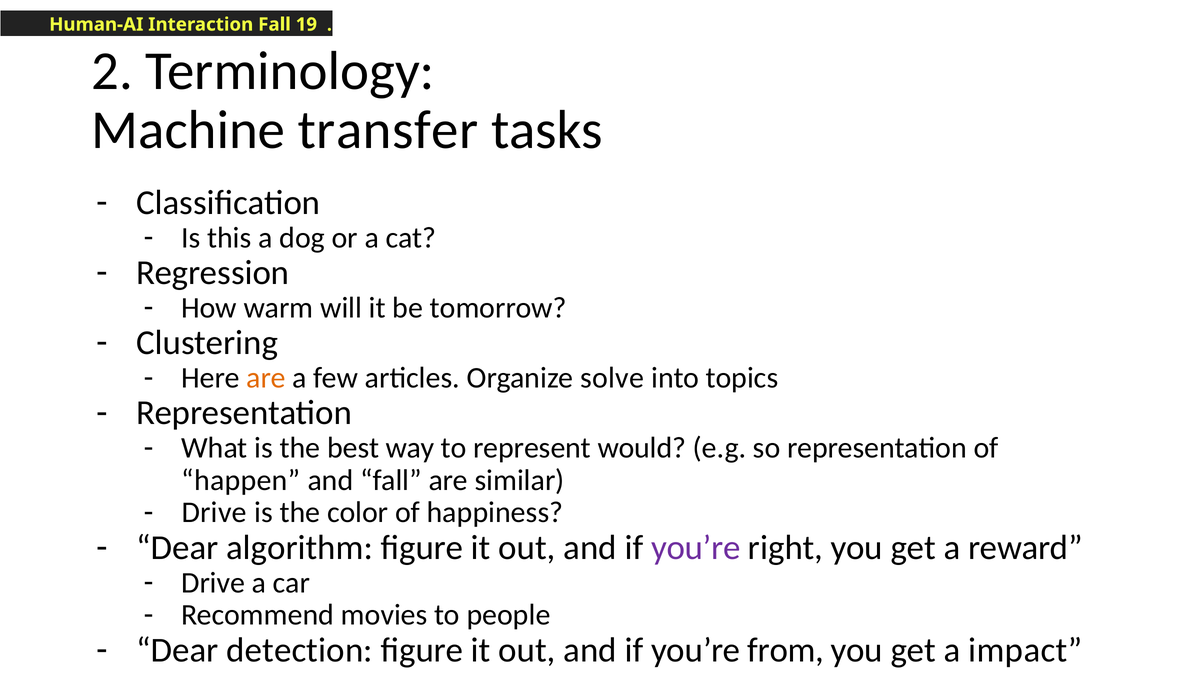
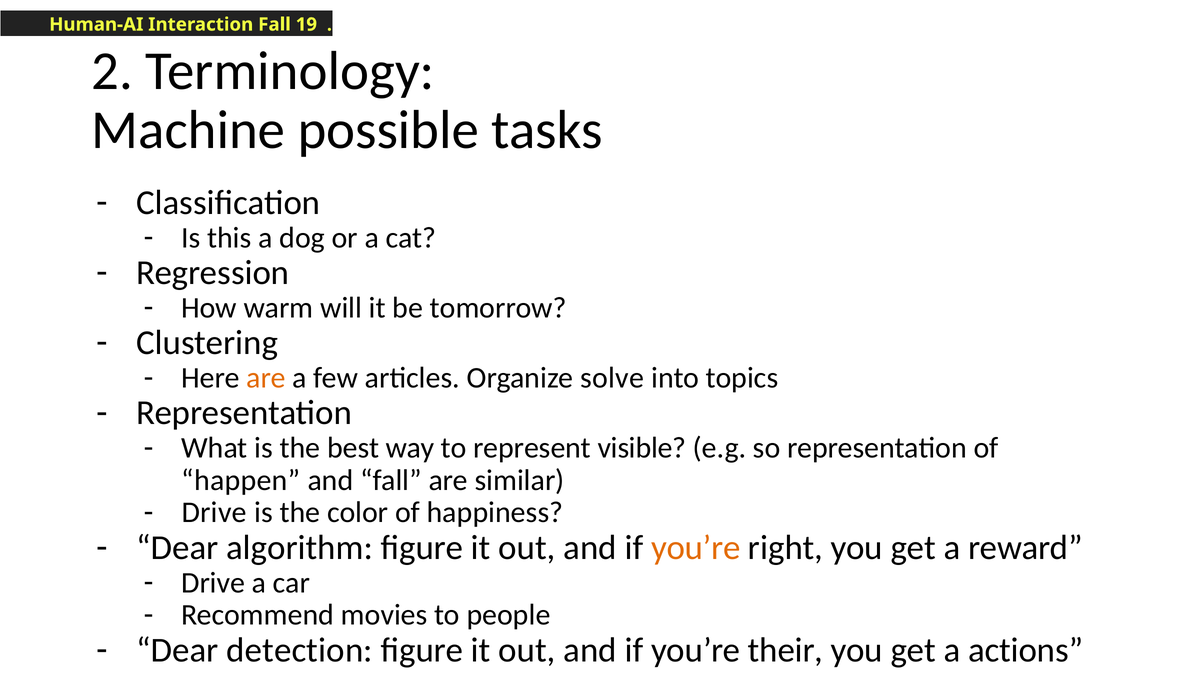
transfer: transfer -> possible (388, 130)
would: would -> visible (642, 448)
you’re colour: purple -> orange (696, 548)
from: from -> their (786, 650)
impact: impact -> actions (1026, 650)
